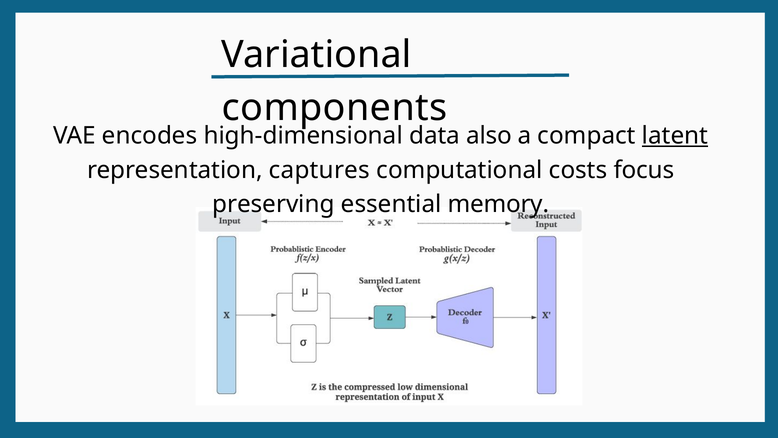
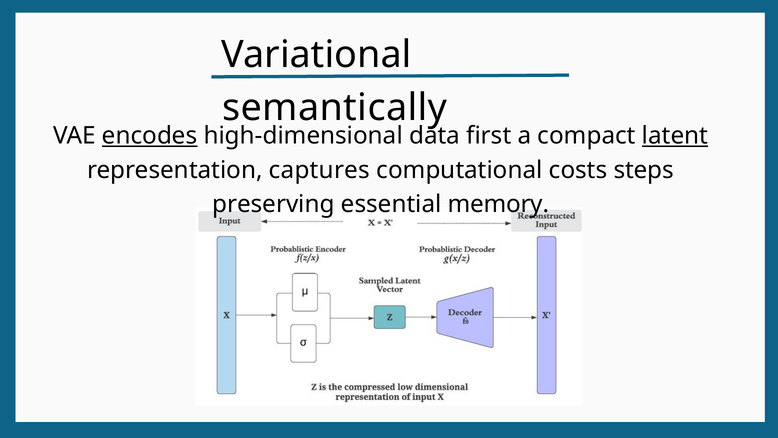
components: components -> semantically (335, 108)
encodes underline: none -> present (150, 136)
also: also -> first (489, 136)
focus: focus -> steps (644, 170)
